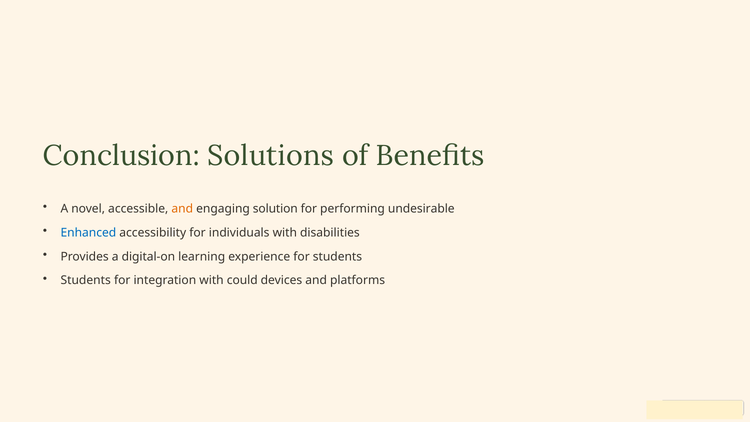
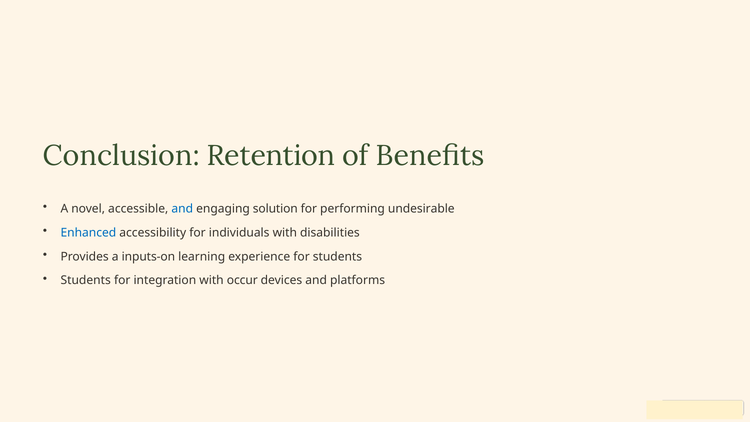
Solutions: Solutions -> Retention (271, 156)
and colour: orange -> blue (182, 209)
digital-on: digital-on -> inputs-on (148, 257)
could: could -> occur (242, 280)
